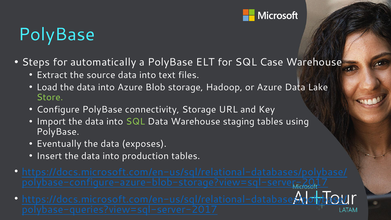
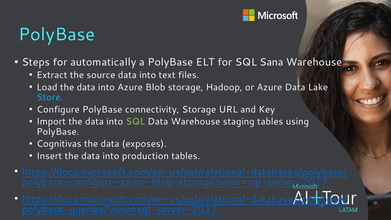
Case: Case -> Sana (272, 62)
Store colour: light green -> light blue (50, 97)
Eventually: Eventually -> Cognitivas (59, 144)
